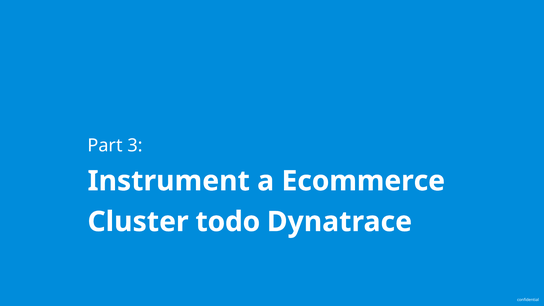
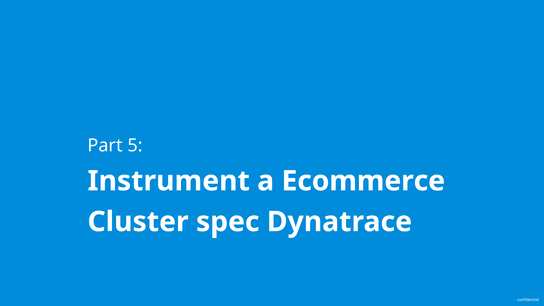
3: 3 -> 5 (135, 146)
todo: todo -> spec (228, 222)
